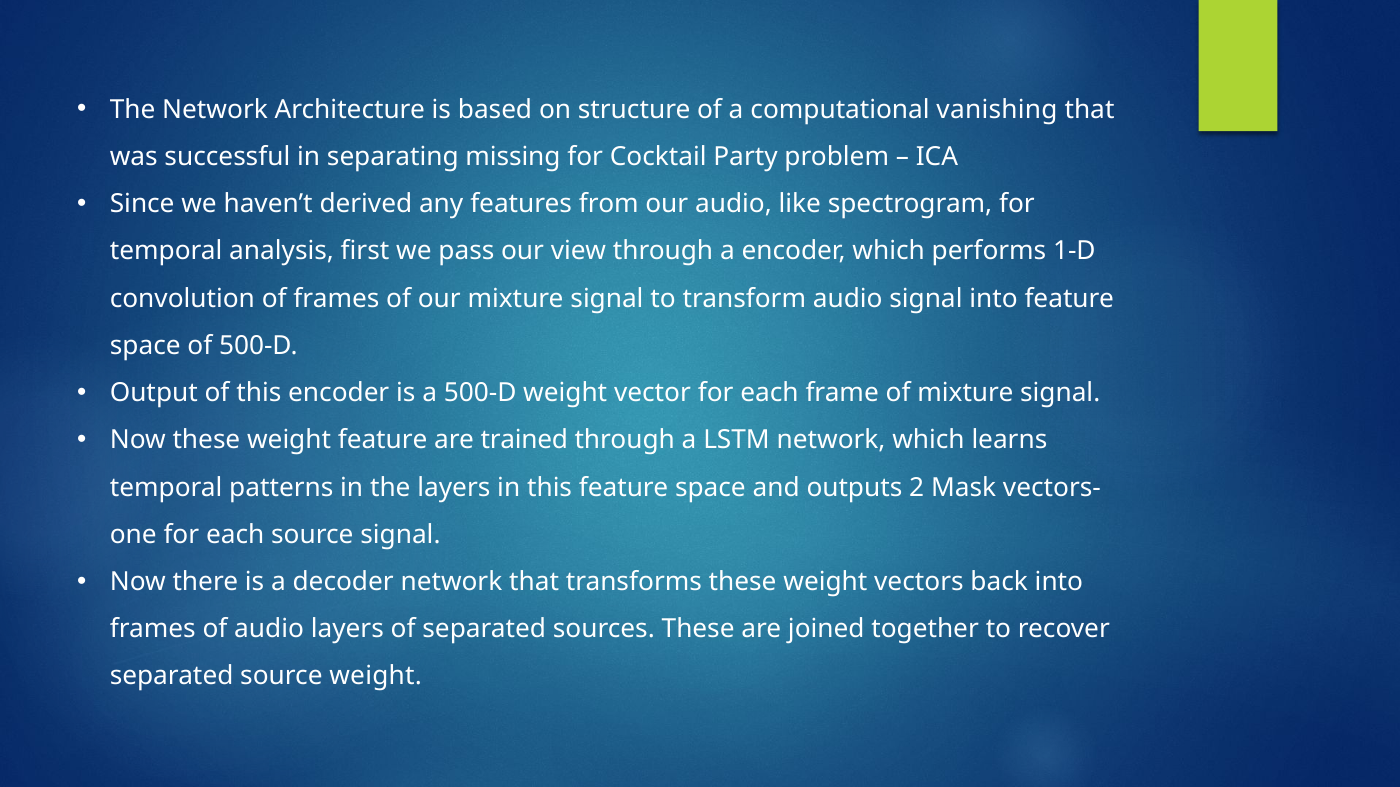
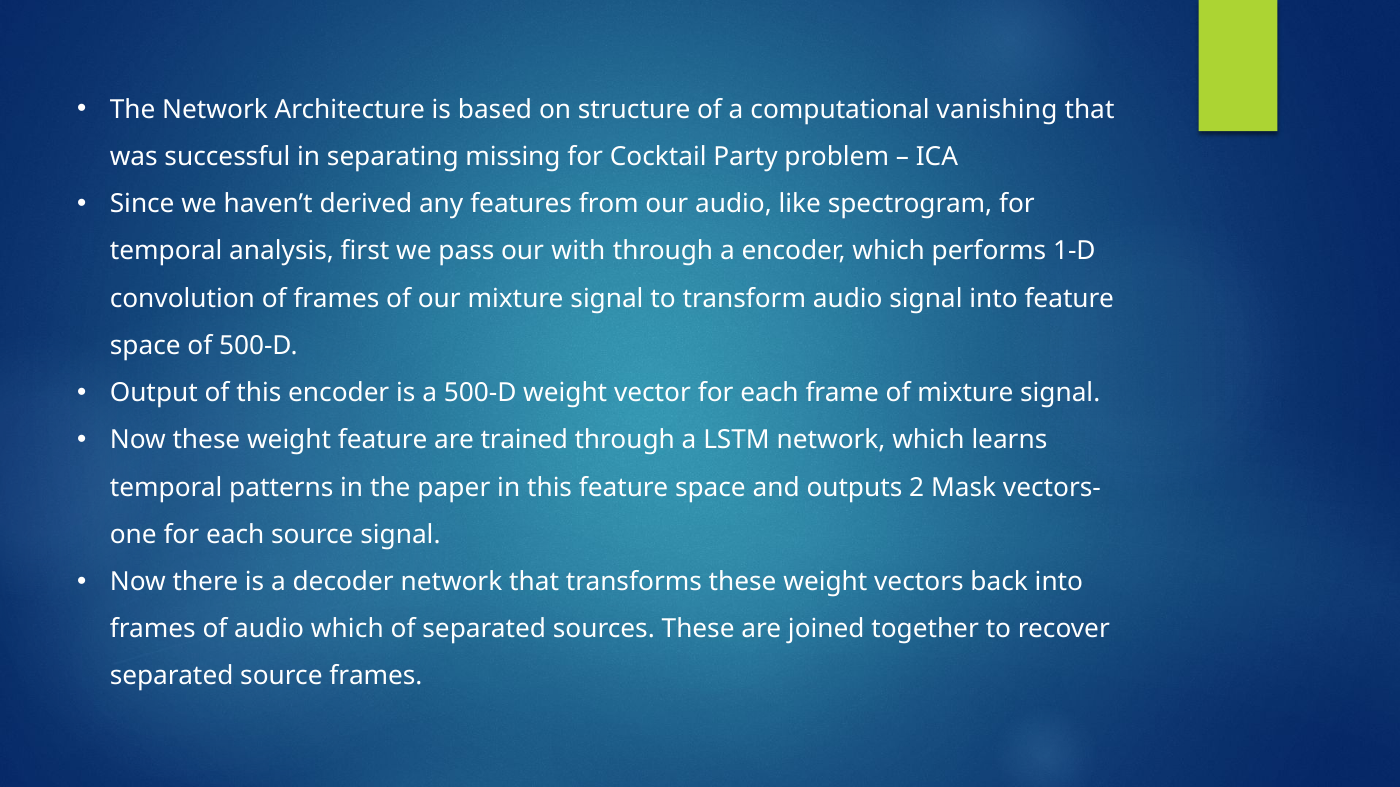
view: view -> with (578, 251)
the layers: layers -> paper (454, 488)
audio layers: layers -> which (347, 629)
source weight: weight -> frames (376, 677)
